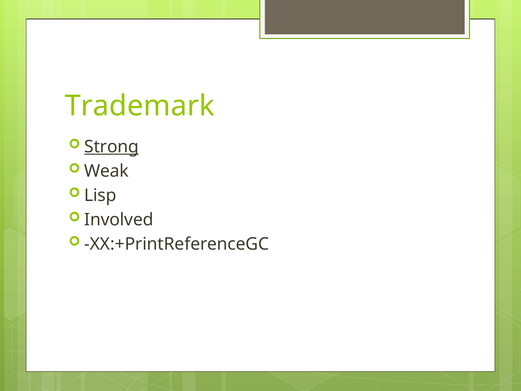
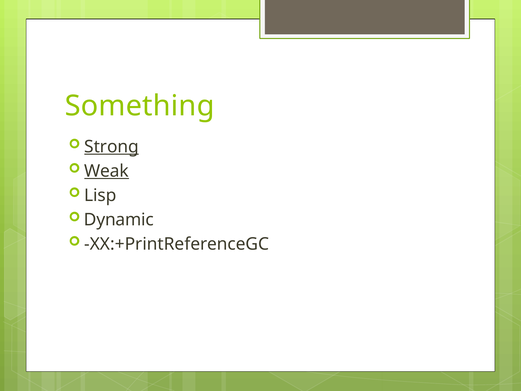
Trademark: Trademark -> Something (140, 106)
Weak underline: none -> present (107, 171)
Involved: Involved -> Dynamic (119, 220)
